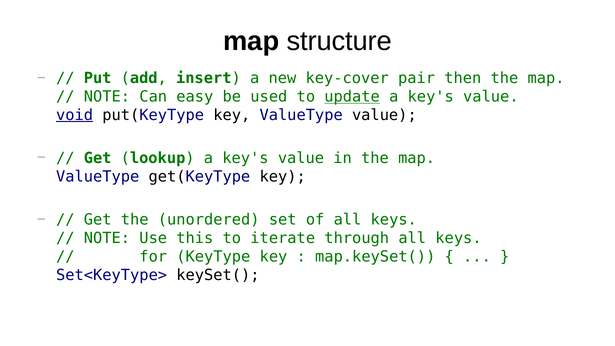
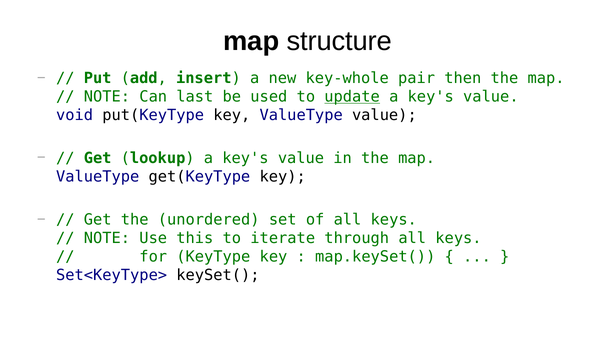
key-cover: key-cover -> key-whole (347, 78)
easy: easy -> last (195, 97)
void underline: present -> none (75, 115)
